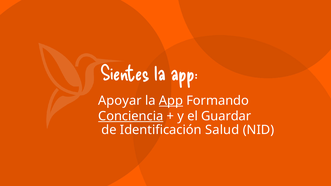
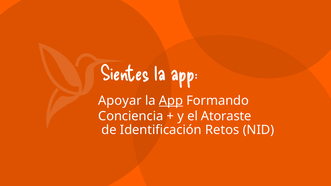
Conciencia underline: present -> none (131, 116)
Guardar: Guardar -> Atoraste (226, 116)
Salud: Salud -> Retos (222, 130)
